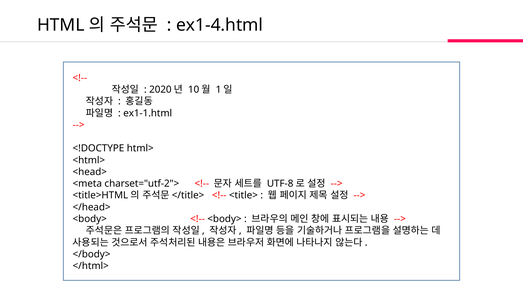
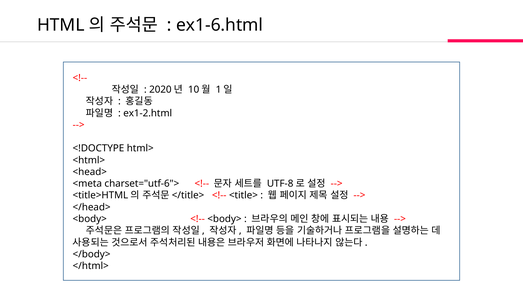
ex1-4.html: ex1-4.html -> ex1-6.html (220, 25)
ex1-1.html: ex1-1.html -> ex1-2.html (148, 113)
charset="utf-2">: charset="utf-2"> -> charset="utf-6"> (142, 184)
